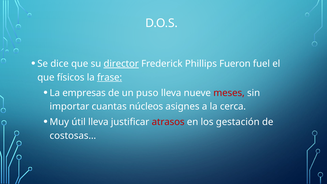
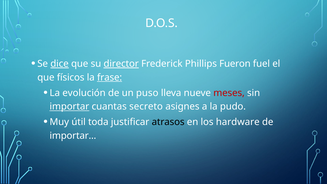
dice underline: none -> present (60, 64)
empresas: empresas -> evolución (84, 93)
importar underline: none -> present (69, 107)
núcleos: núcleos -> secreto (146, 107)
cerca: cerca -> pudo (233, 107)
útil lleva: lleva -> toda (98, 122)
atrasos colour: red -> black (168, 122)
gestación: gestación -> hardware (238, 122)
costosas…: costosas… -> importar… (73, 136)
